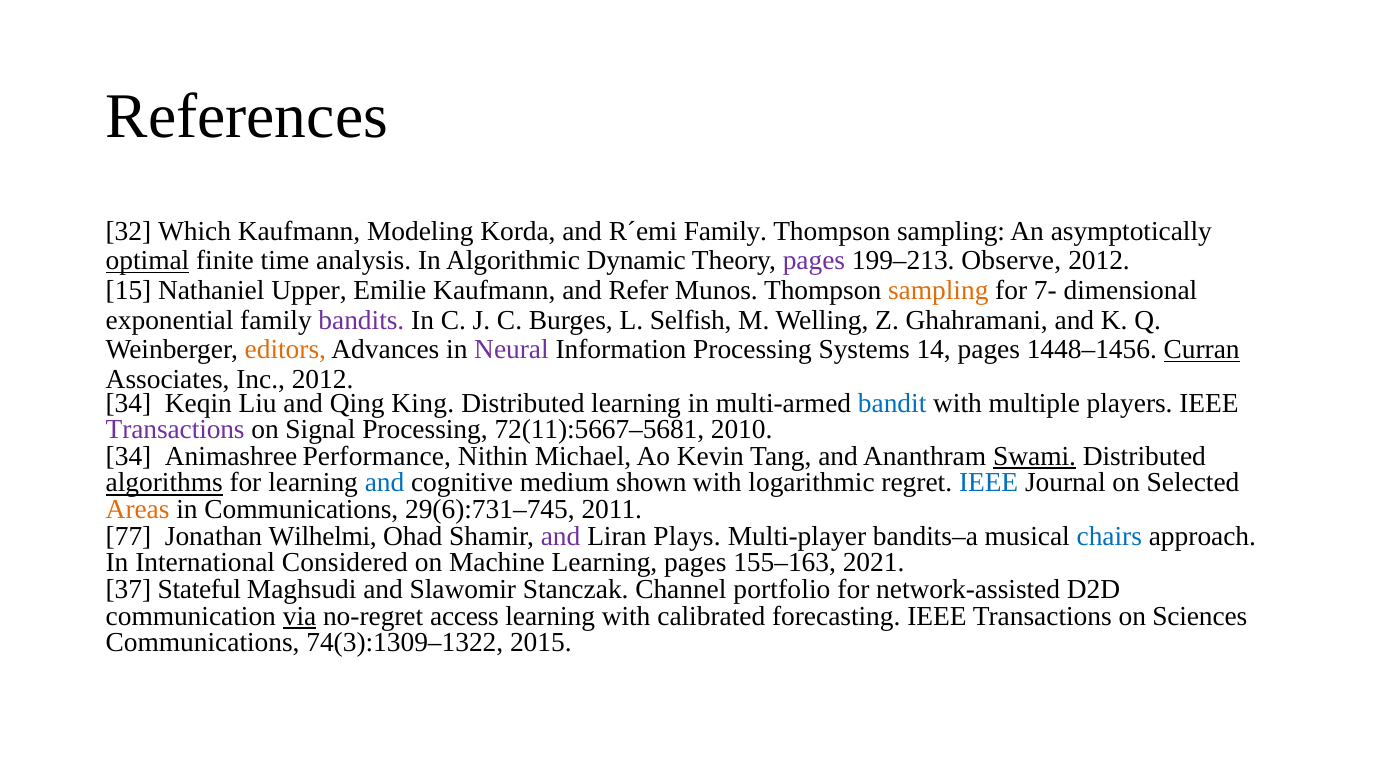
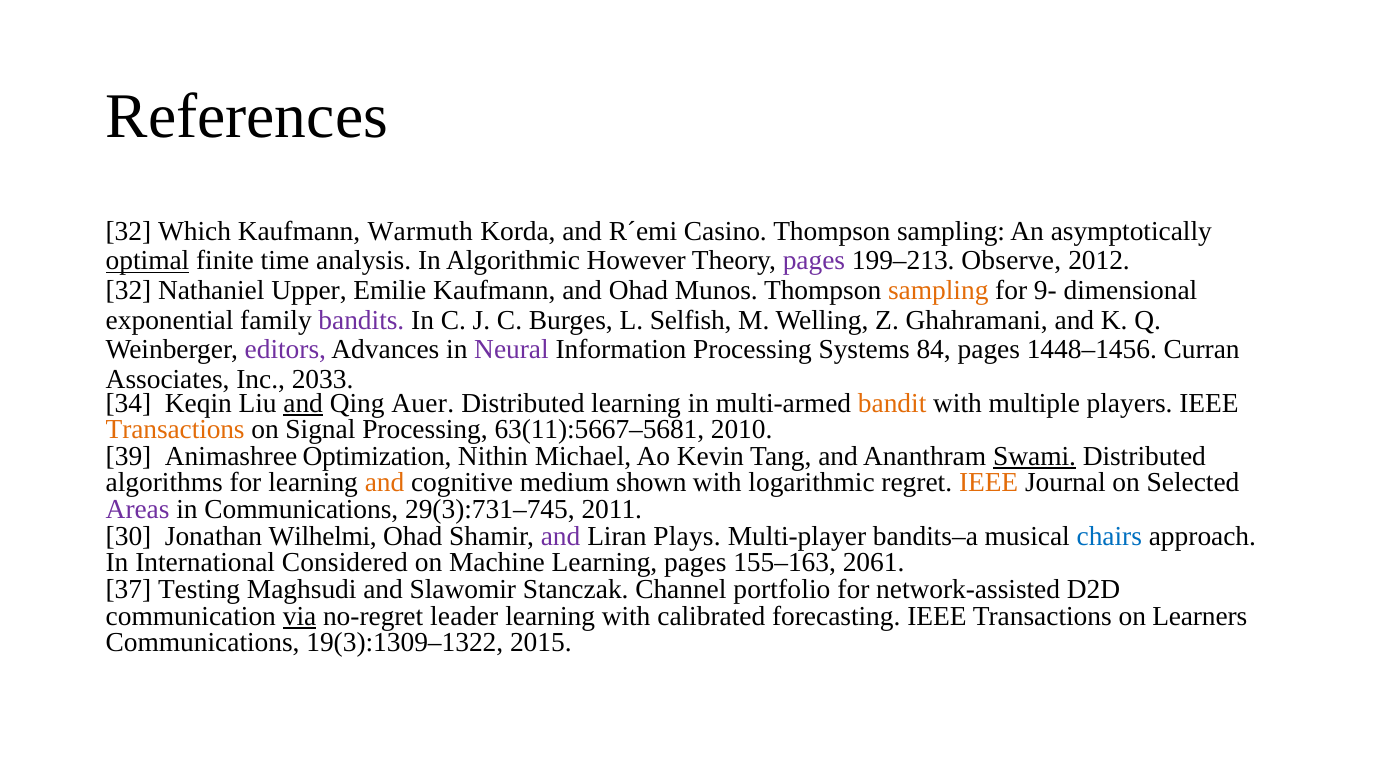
Modeling: Modeling -> Warmuth (420, 231)
R´emi Family: Family -> Casino (725, 231)
Dynamic: Dynamic -> However (636, 261)
15: 15 -> 32 (129, 291)
and Refer: Refer -> Ohad (638, 291)
7-: 7- -> 9- (1045, 291)
editors colour: orange -> purple (285, 350)
14: 14 -> 84 (934, 350)
Curran underline: present -> none (1202, 350)
Inc 2012: 2012 -> 2033 (323, 380)
and underline: none -> present (303, 403)
King: King -> Auer (423, 403)
bandit colour: blue -> orange (892, 403)
Transactions colour: purple -> orange (175, 430)
72(11):5667–5681: 72(11):5667–5681 -> 63(11):5667–5681 (599, 430)
34: 34 -> 39 (129, 456)
Performance: Performance -> Optimization (377, 456)
algorithms underline: present -> none (164, 483)
and colour: blue -> orange (385, 483)
IEEE colour: blue -> orange (989, 483)
Areas colour: orange -> purple (138, 510)
29(6):731–745: 29(6):731–745 -> 29(3):731–745 (490, 510)
77: 77 -> 30 (129, 536)
2021: 2021 -> 2061 (874, 563)
Stateful: Stateful -> Testing (199, 590)
access: access -> leader (464, 616)
Sciences: Sciences -> Learners (1200, 616)
74(3):1309–1322: 74(3):1309–1322 -> 19(3):1309–1322 (405, 643)
